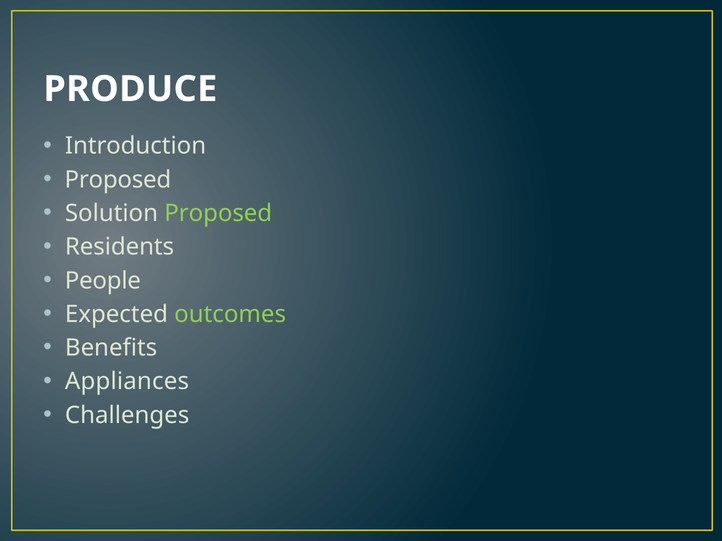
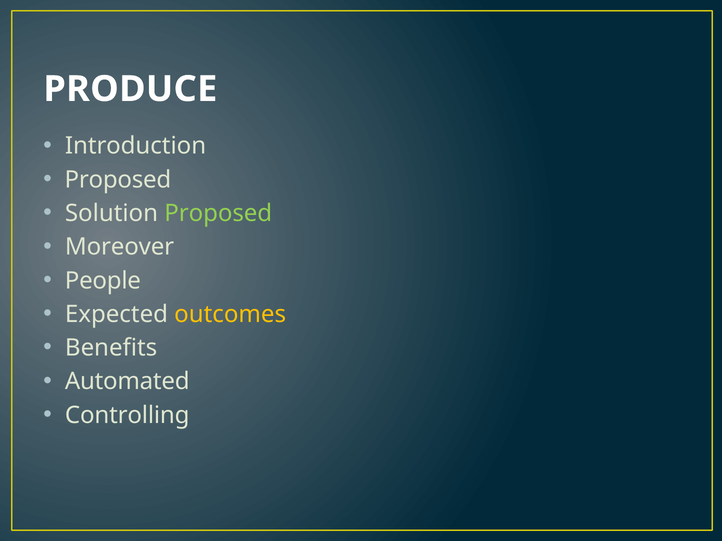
Residents: Residents -> Moreover (120, 247)
outcomes colour: light green -> yellow (230, 315)
Appliances: Appliances -> Automated (127, 382)
Challenges: Challenges -> Controlling (127, 416)
